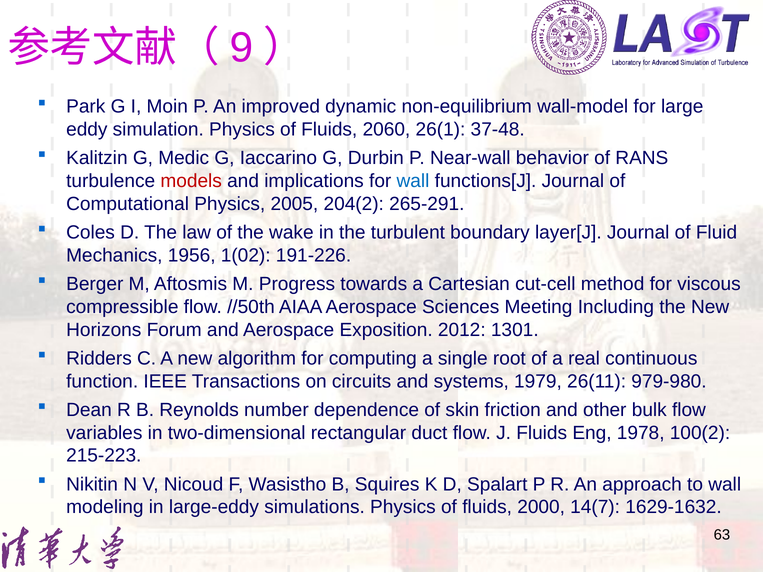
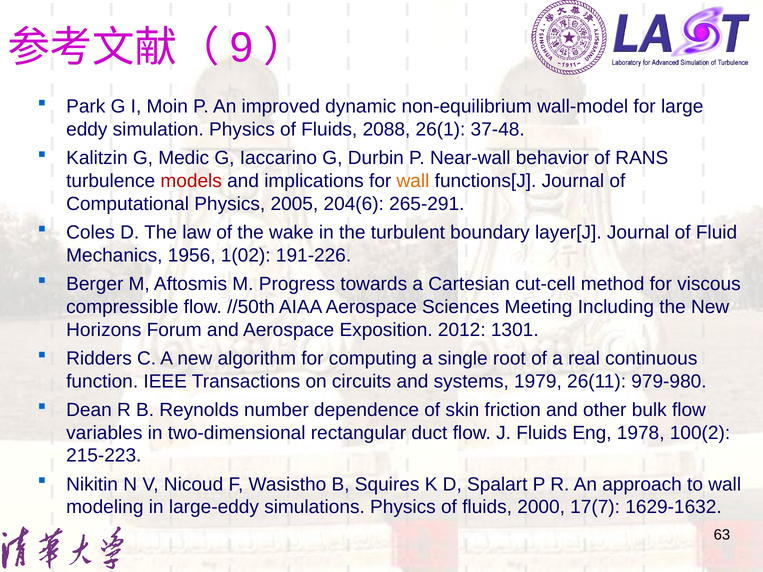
2060: 2060 -> 2088 (386, 130)
wall colour: blue -> orange (413, 181)
204(2: 204(2 -> 204(6 (354, 204)
14(7: 14(7 -> 17(7 (595, 507)
